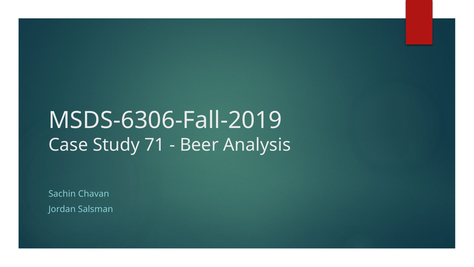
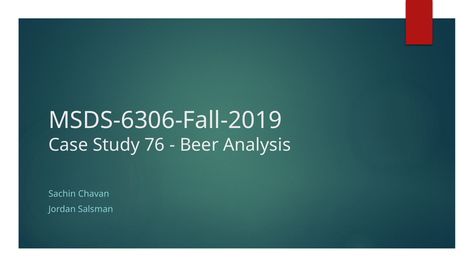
71: 71 -> 76 (155, 145)
